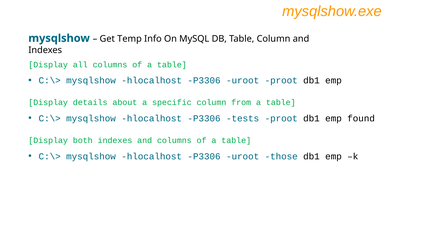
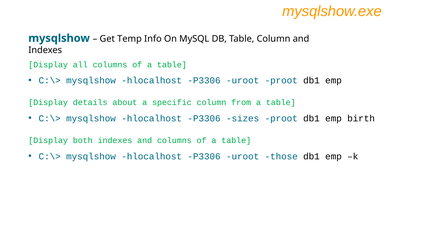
tests: tests -> sizes (243, 119)
found: found -> birth (361, 119)
